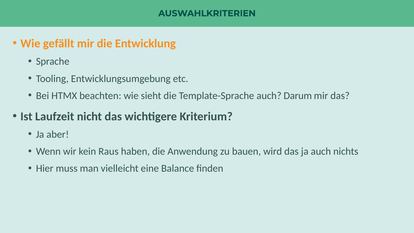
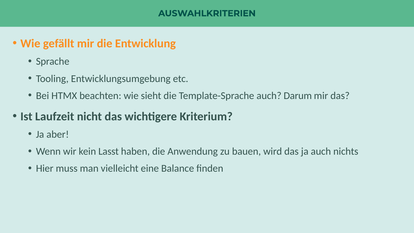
Raus: Raus -> Lasst (109, 151)
